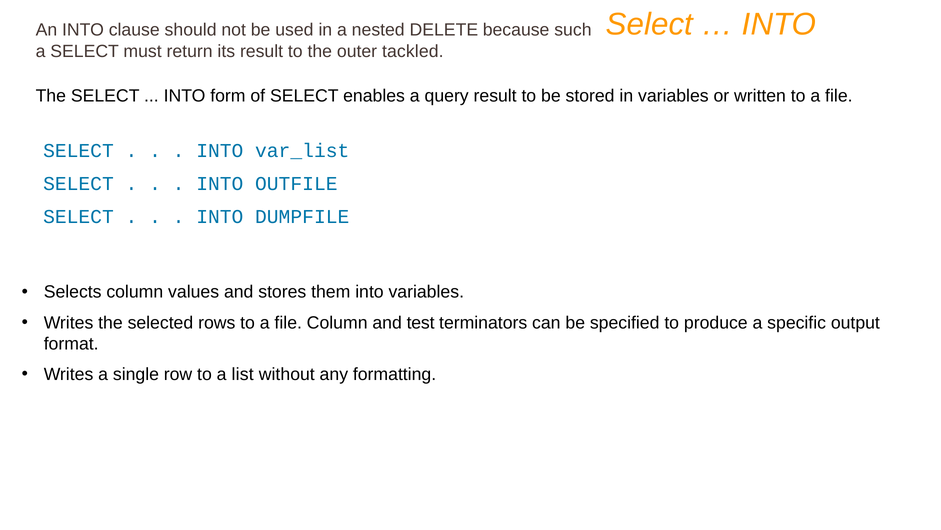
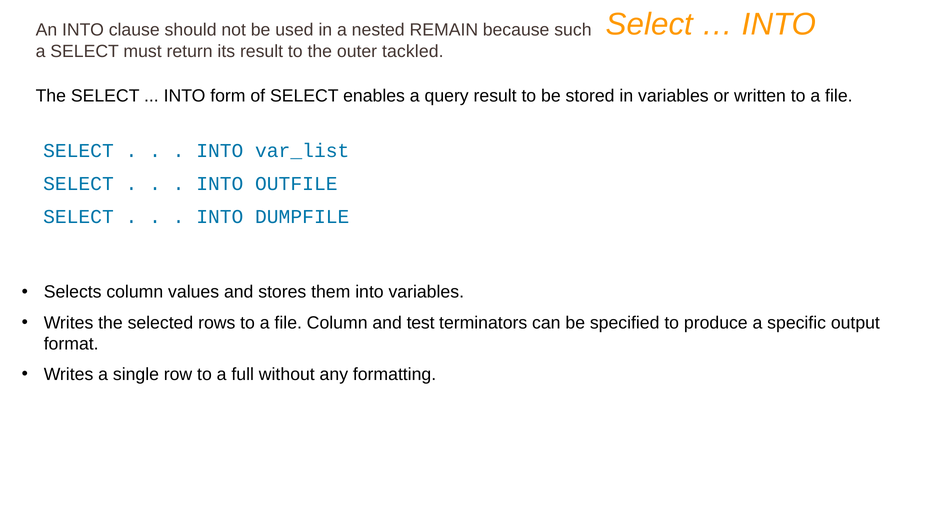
DELETE: DELETE -> REMAIN (444, 30)
list: list -> full (243, 374)
